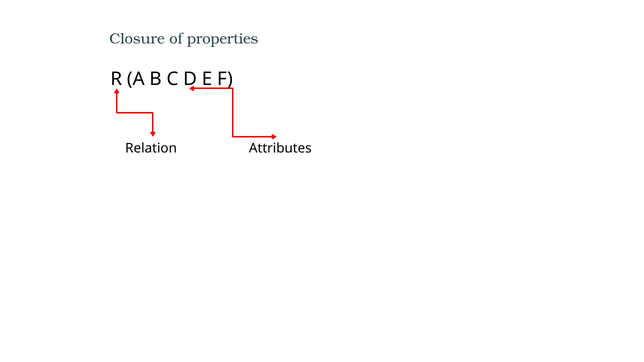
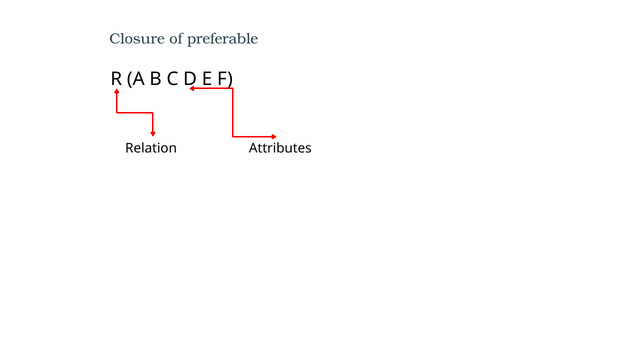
properties: properties -> preferable (223, 39)
